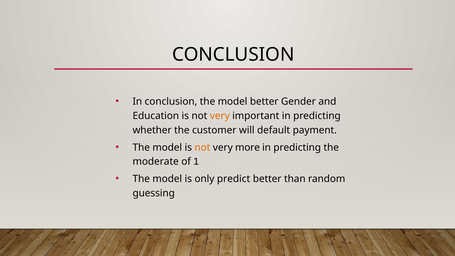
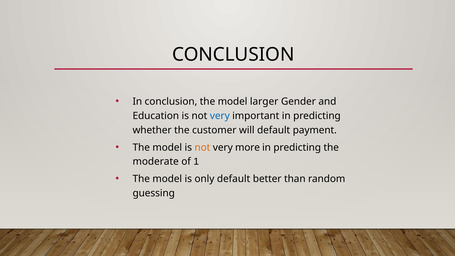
model better: better -> larger (264, 102)
very colour: orange -> blue (220, 116)
only predict: predict -> default (234, 179)
